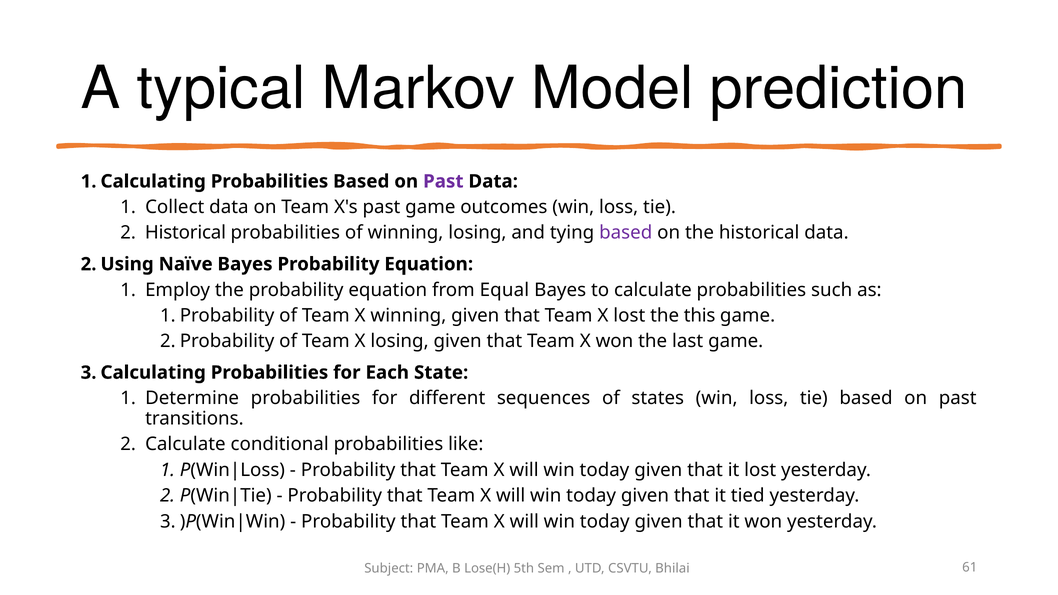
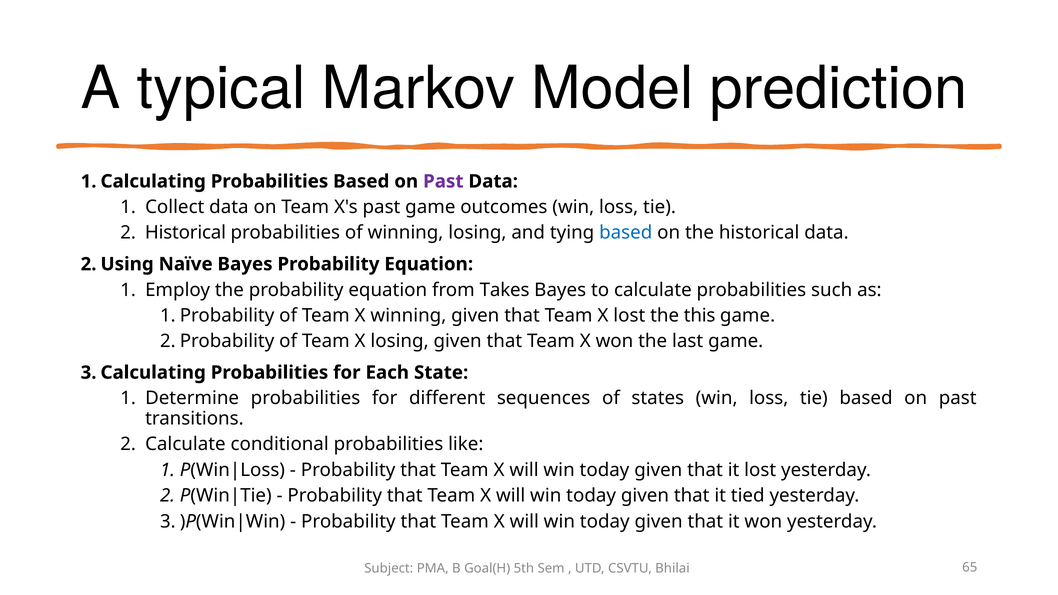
based colour: purple -> blue (626, 233)
Equal: Equal -> Takes (505, 290)
Lose(H: Lose(H -> Goal(H (487, 568)
61: 61 -> 65 (970, 567)
